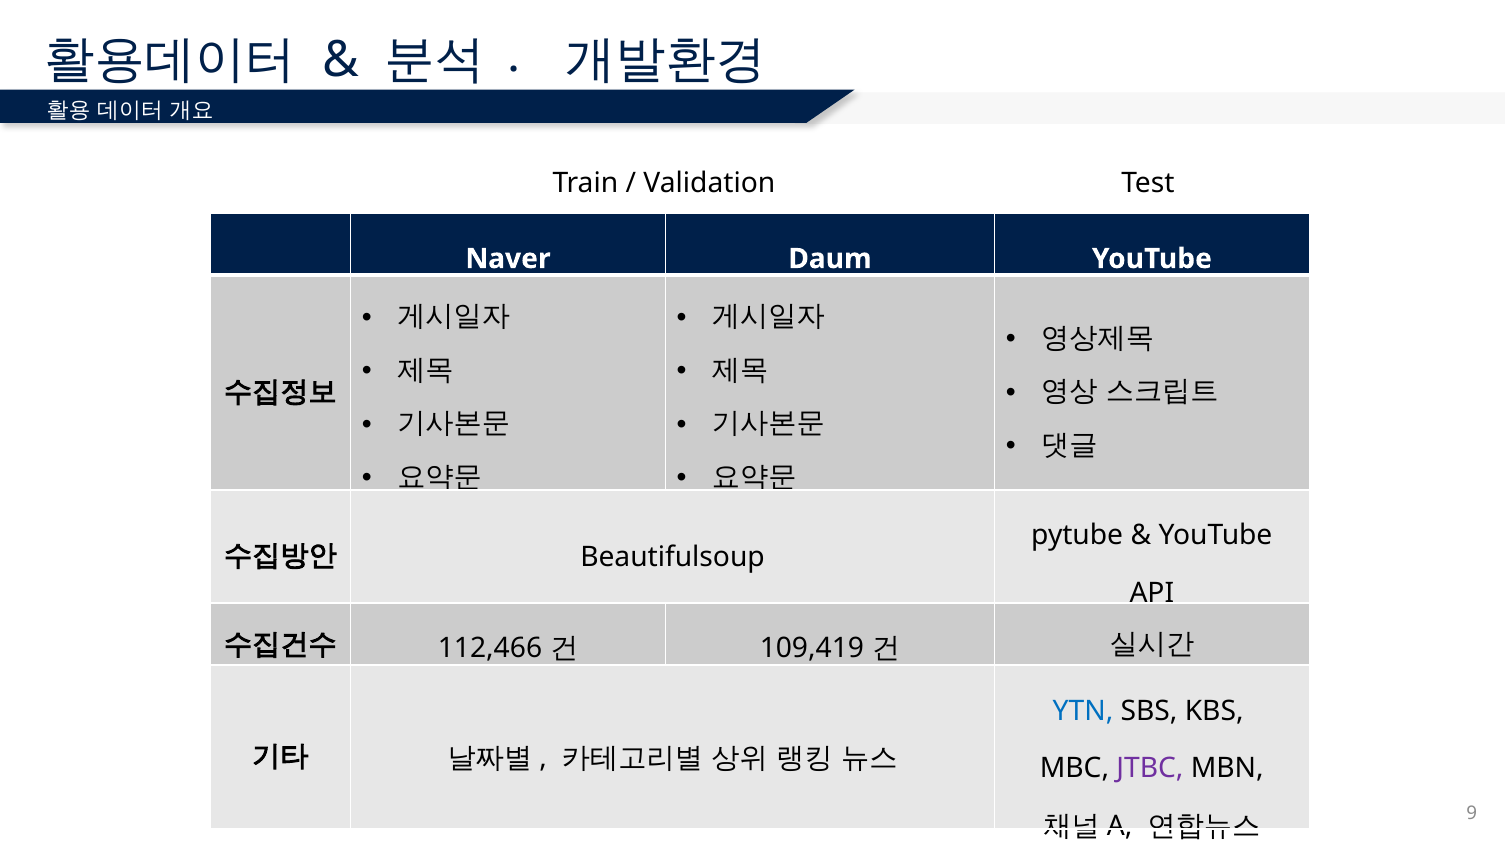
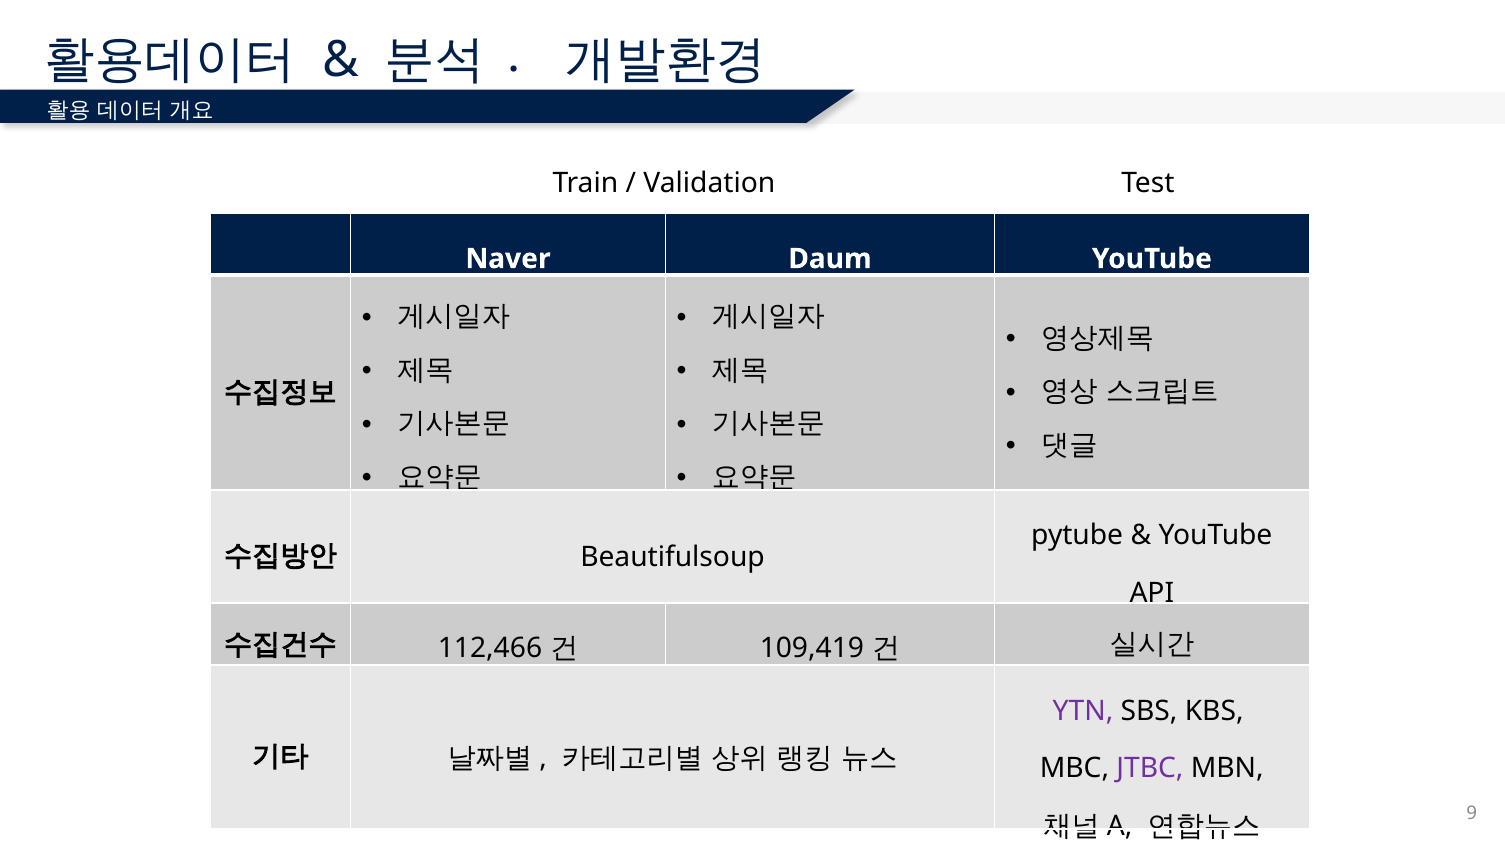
YTN colour: blue -> purple (1083, 710)
